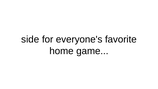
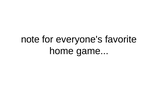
side: side -> note (30, 39)
